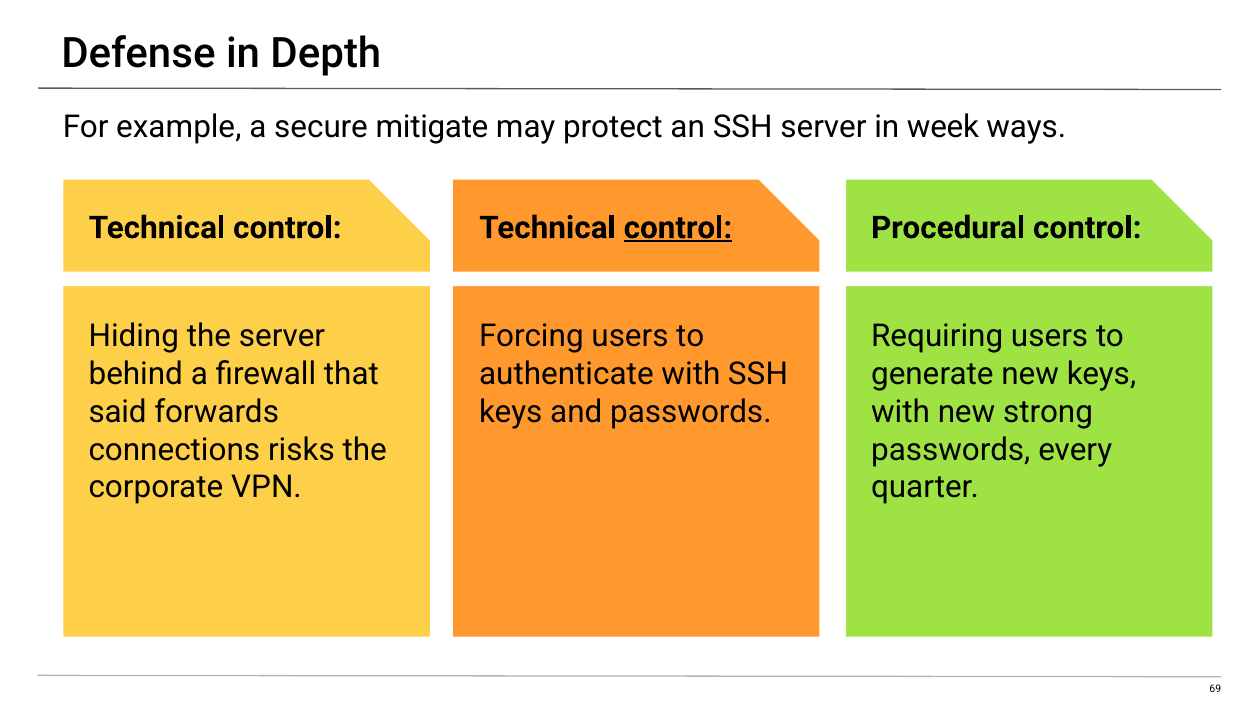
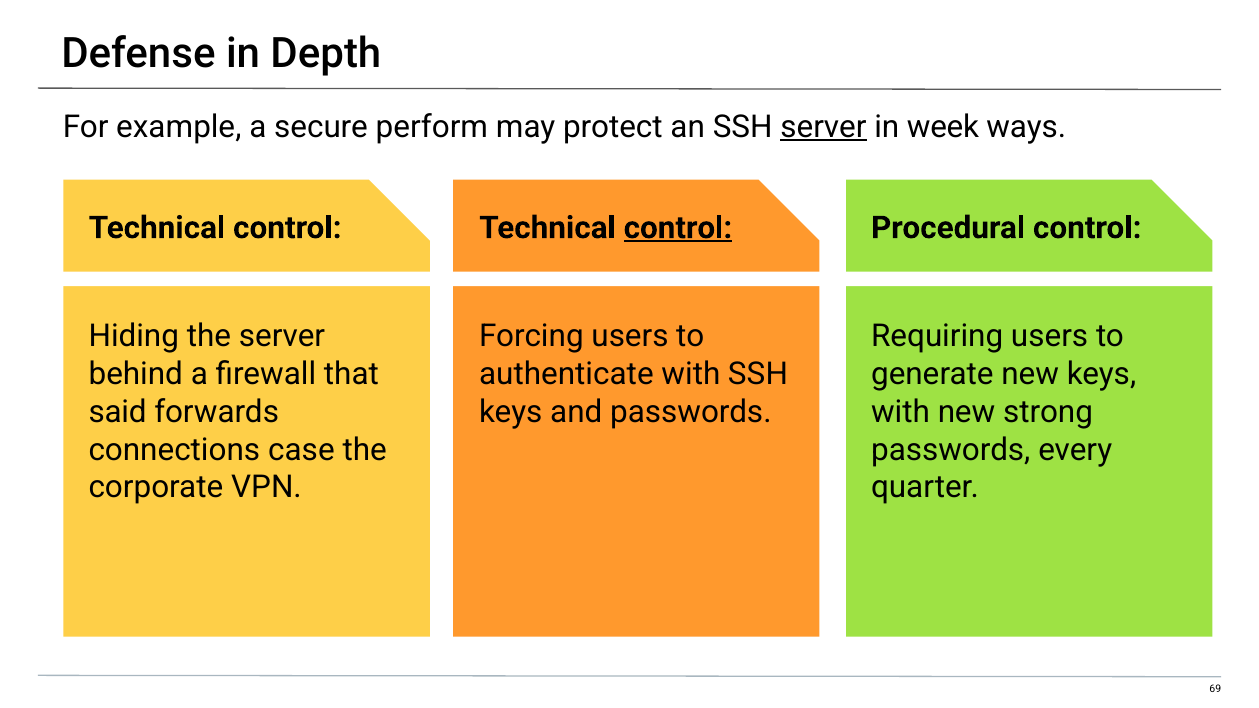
mitigate: mitigate -> perform (432, 127)
server underline: none -> present (823, 127)
risks: risks -> case (301, 450)
